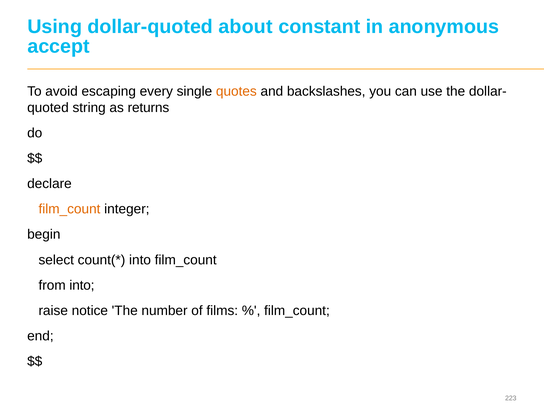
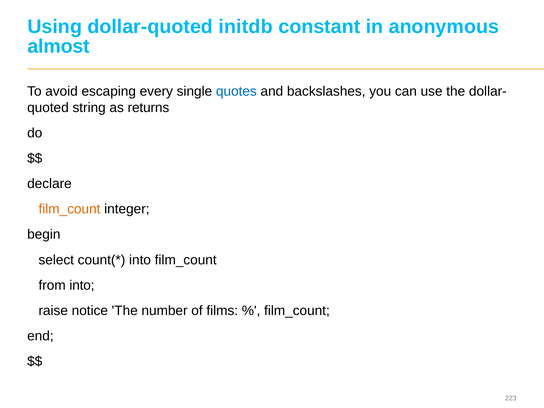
about: about -> initdb (246, 27)
accept: accept -> almost (59, 46)
quotes colour: orange -> blue (236, 91)
